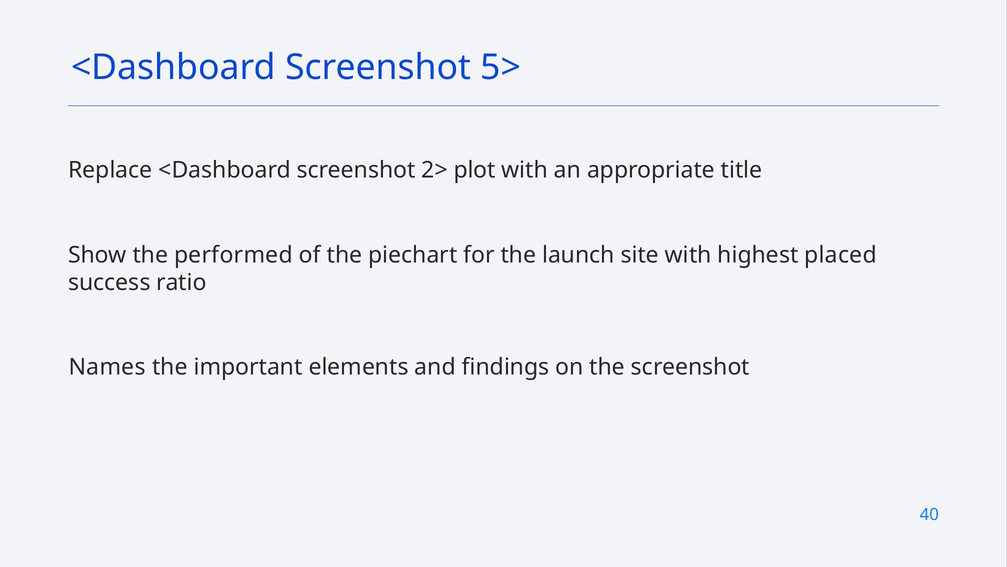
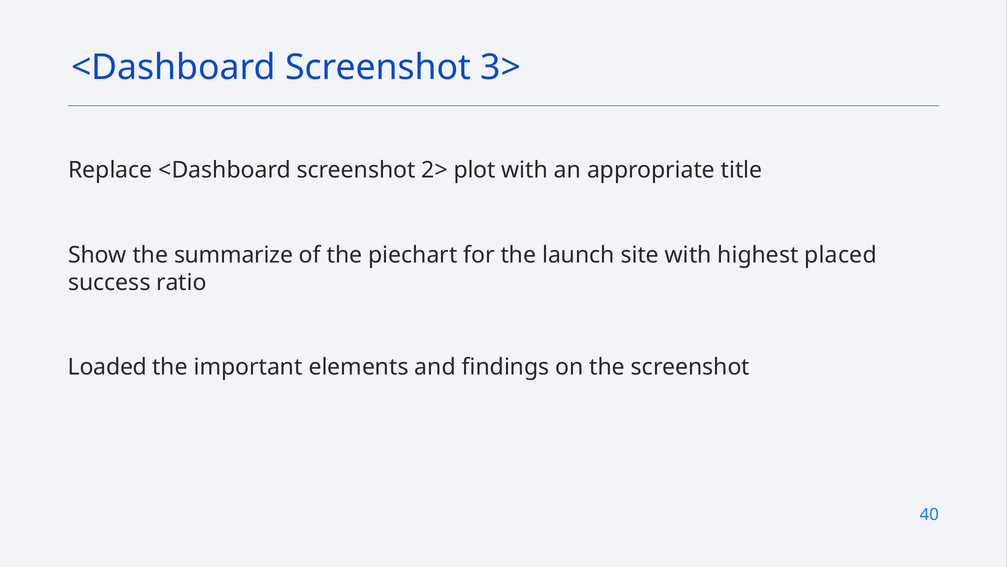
5>: 5> -> 3> (501, 67)
performed: performed -> summarize (234, 255)
Names: Names -> Loaded (107, 367)
